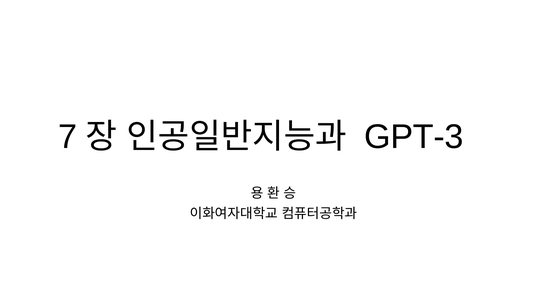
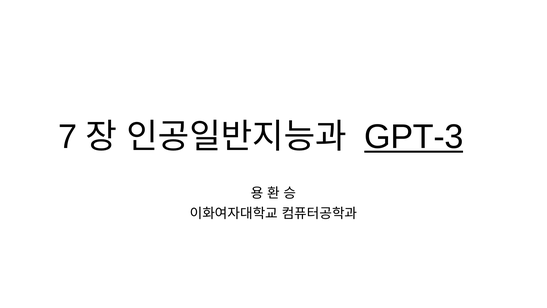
GPT-3 underline: none -> present (414, 137)
